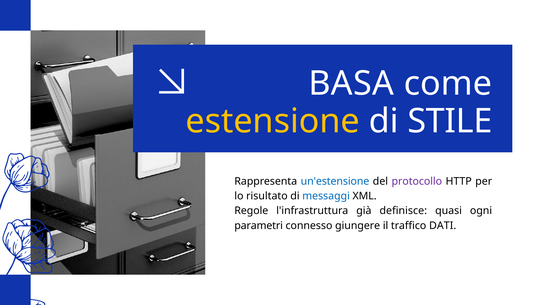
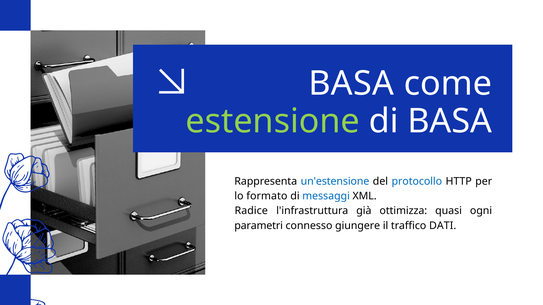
estensione colour: yellow -> light green (273, 121)
di STILE: STILE -> BASA (450, 121)
protocollo colour: purple -> blue (417, 182)
risultato: risultato -> formato (267, 196)
Regole: Regole -> Radice (251, 211)
definisce: definisce -> ottimizza (403, 211)
